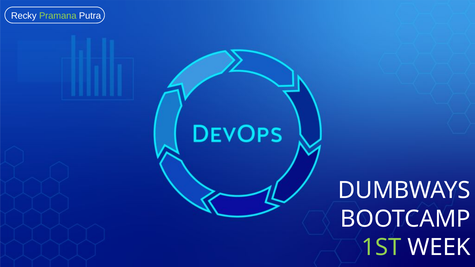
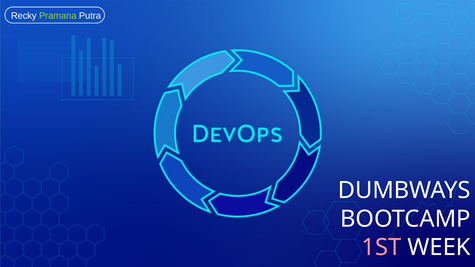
1ST colour: light green -> pink (381, 248)
